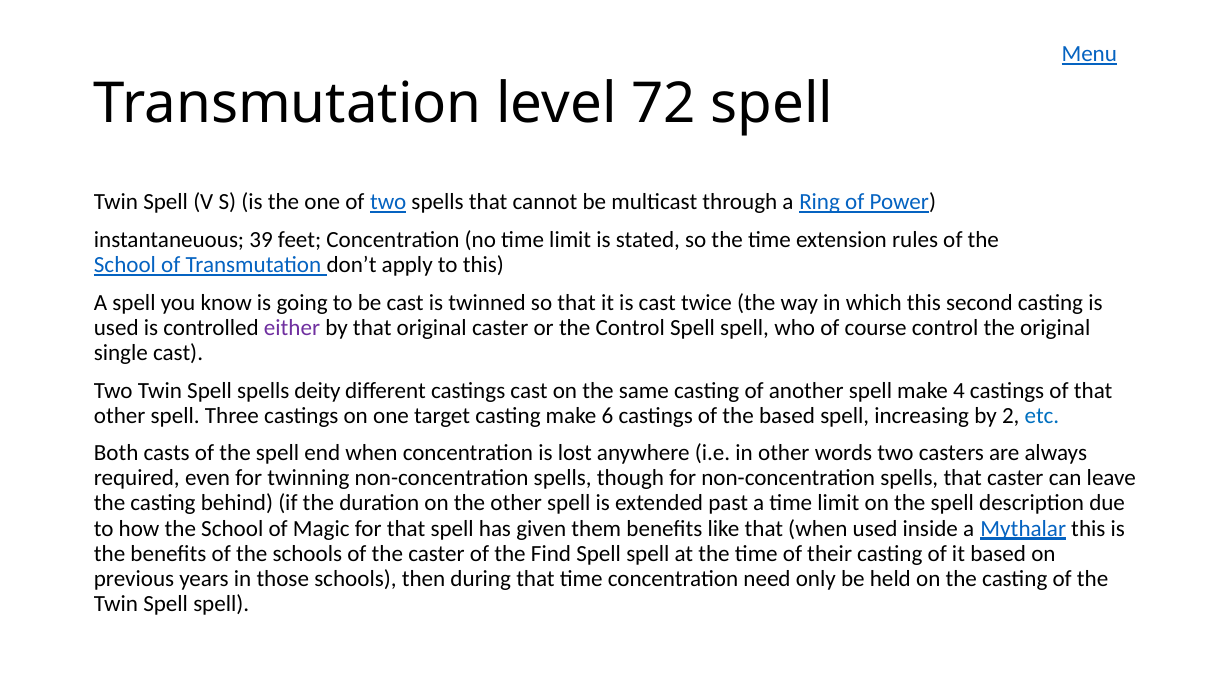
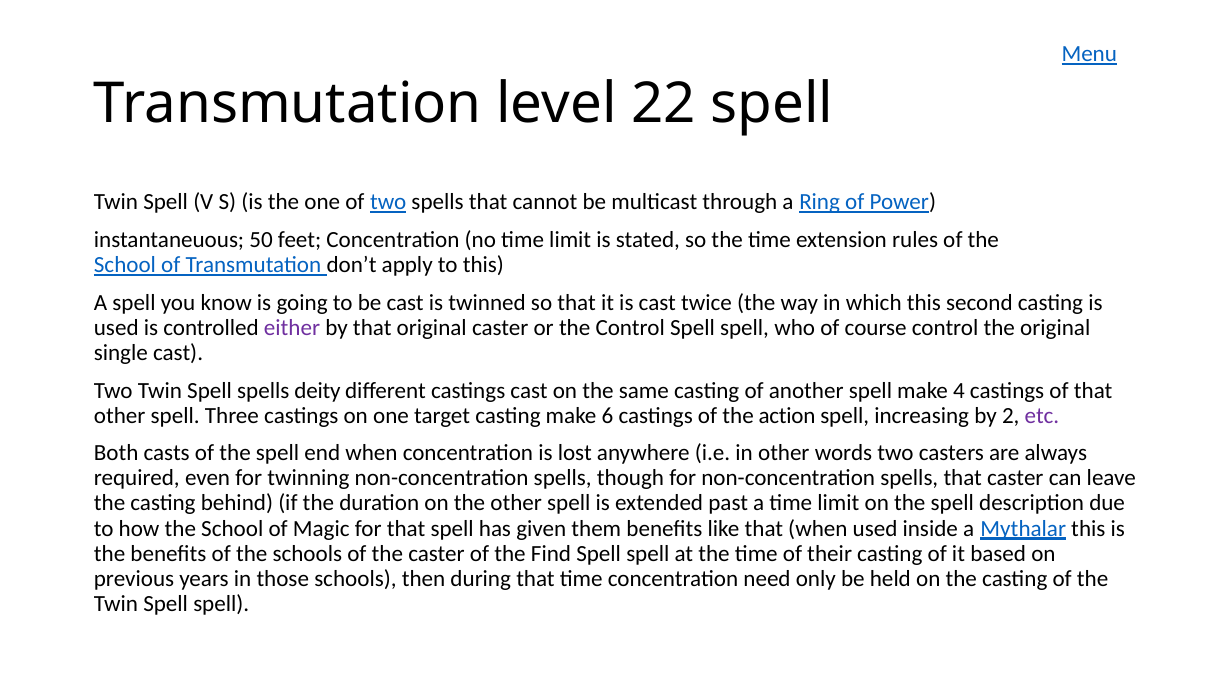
72: 72 -> 22 (664, 103)
39: 39 -> 50 (261, 240)
the based: based -> action (787, 416)
etc colour: blue -> purple (1042, 416)
